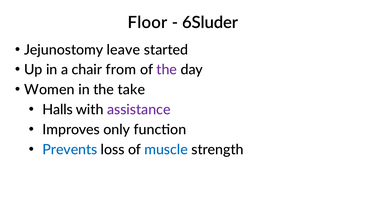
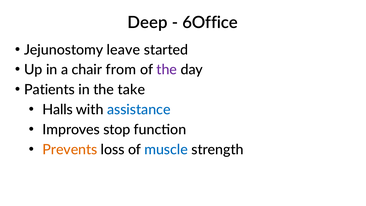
Floor: Floor -> Deep (147, 23)
6Sluder: 6Sluder -> 6Office (210, 23)
Women: Women -> Patients (50, 90)
assistance colour: purple -> blue (139, 110)
only: only -> stop (117, 130)
Prevents colour: blue -> orange (70, 150)
